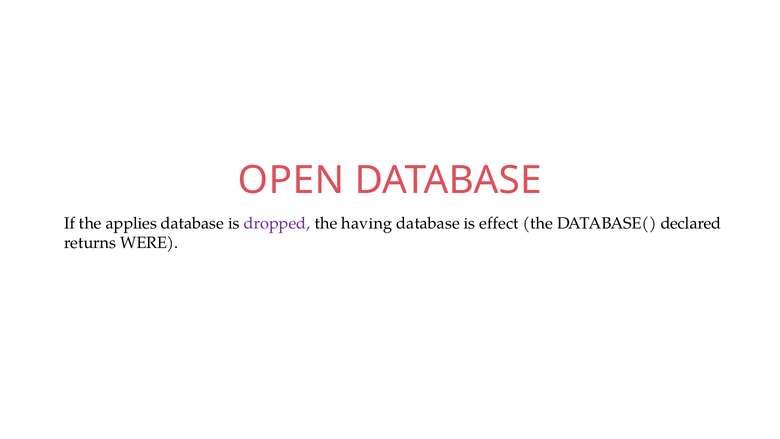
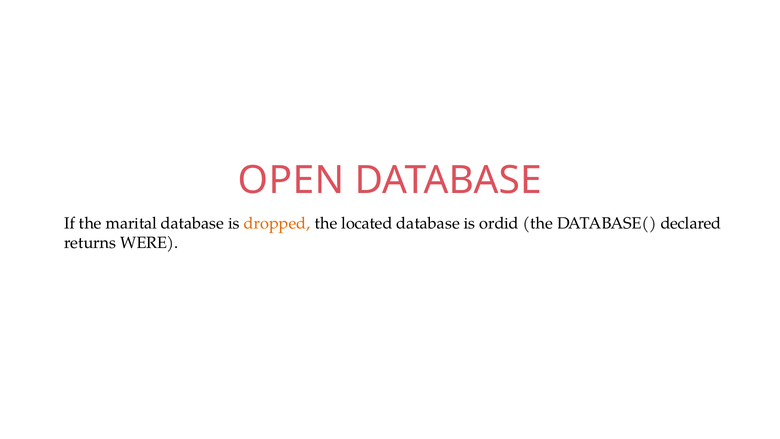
applies: applies -> marital (131, 223)
dropped colour: purple -> orange (277, 223)
having: having -> located (367, 223)
effect: effect -> ordid (499, 223)
